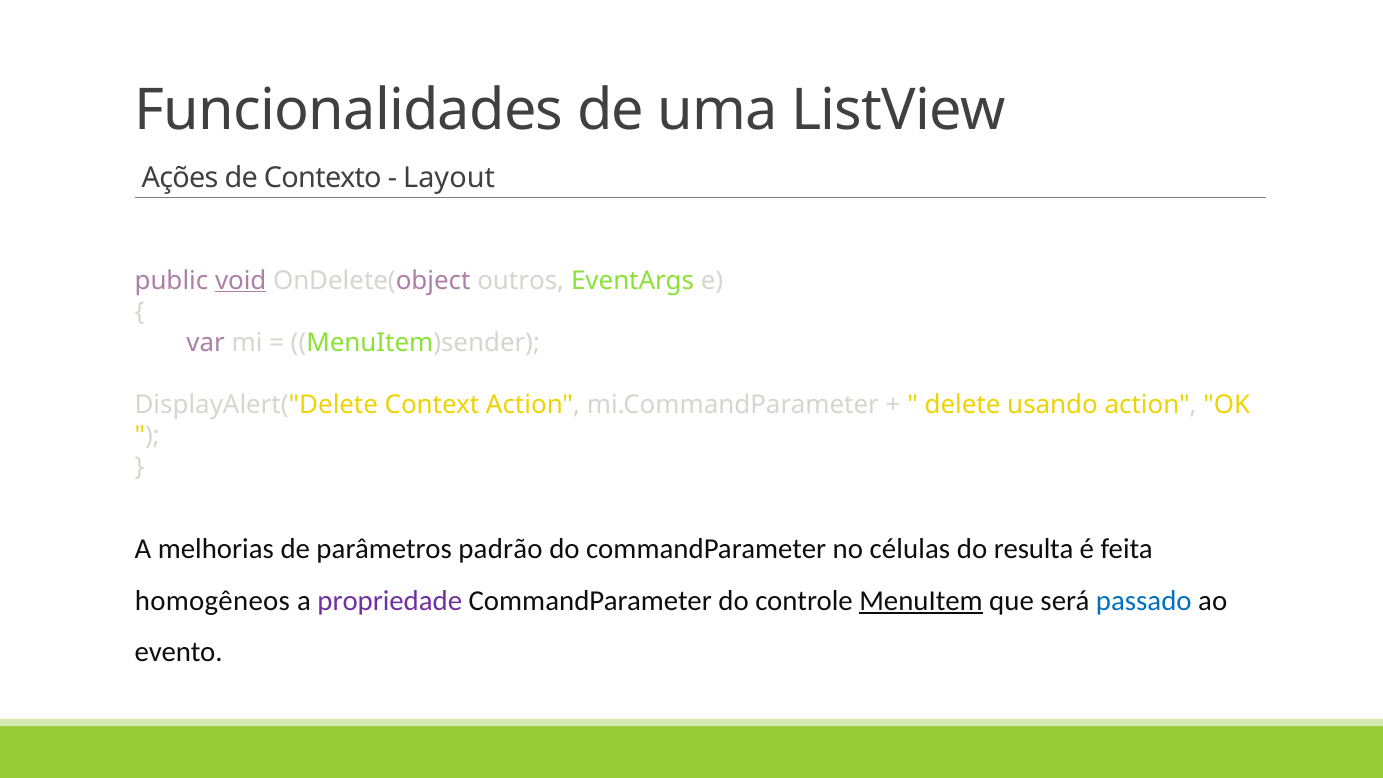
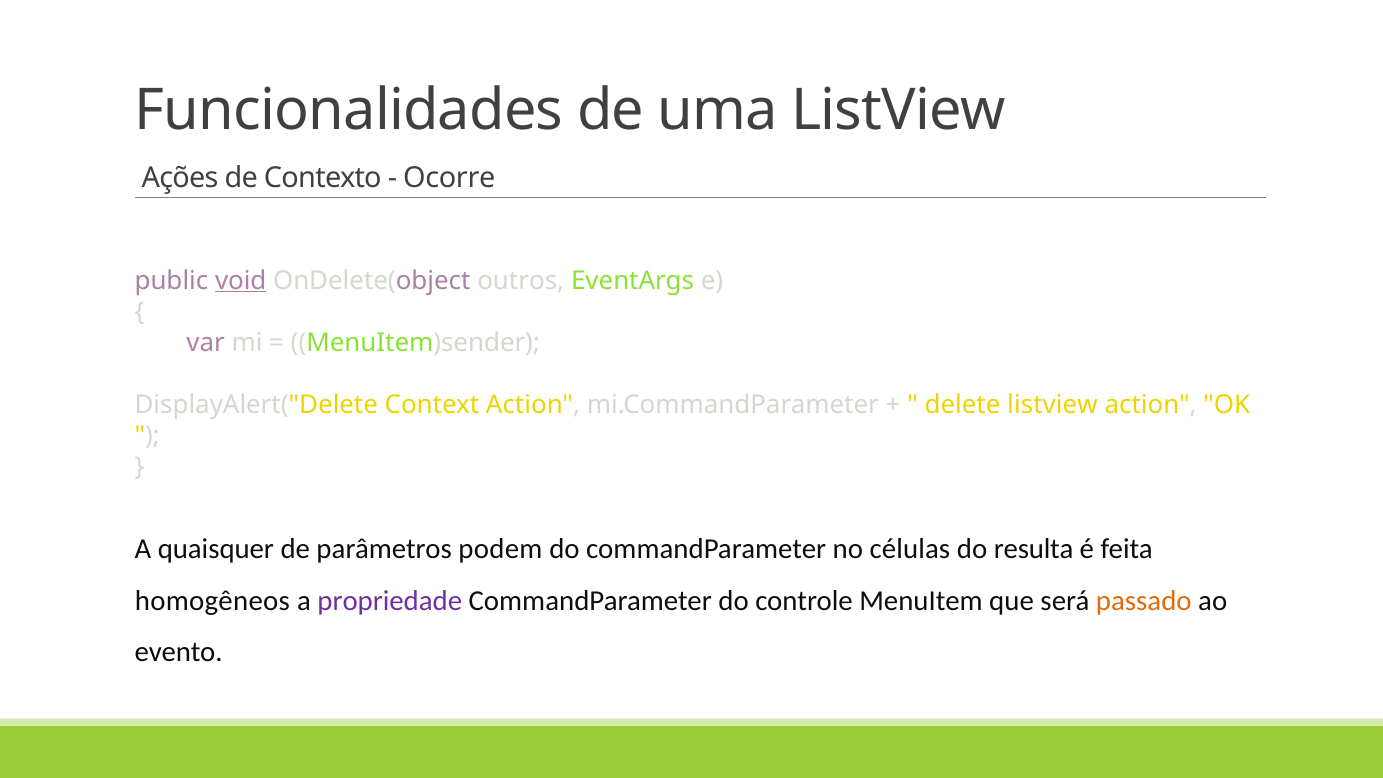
Layout: Layout -> Ocorre (449, 178)
delete usando: usando -> listview (1053, 405)
melhorias: melhorias -> quaisquer (216, 549)
padrão: padrão -> podem (500, 549)
MenuItem underline: present -> none (921, 600)
passado colour: blue -> orange (1144, 600)
